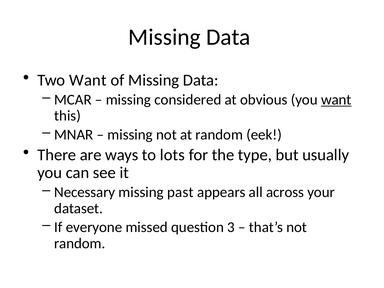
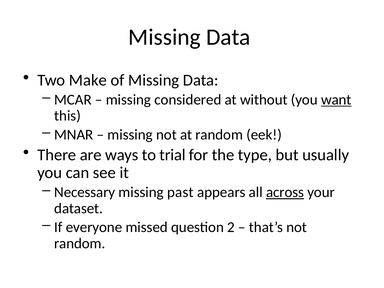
Two Want: Want -> Make (88, 80)
obvious: obvious -> without (264, 100)
lots: lots -> trial (173, 155)
across underline: none -> present (285, 192)
3: 3 -> 2 (231, 227)
